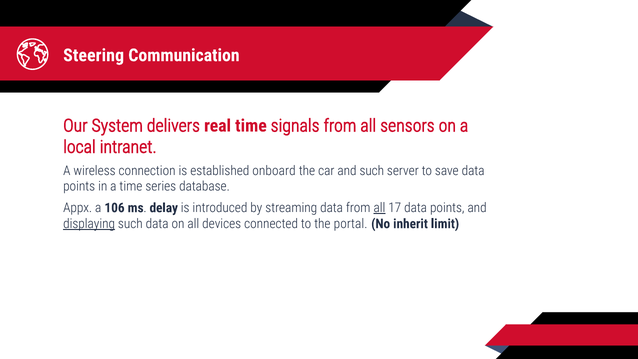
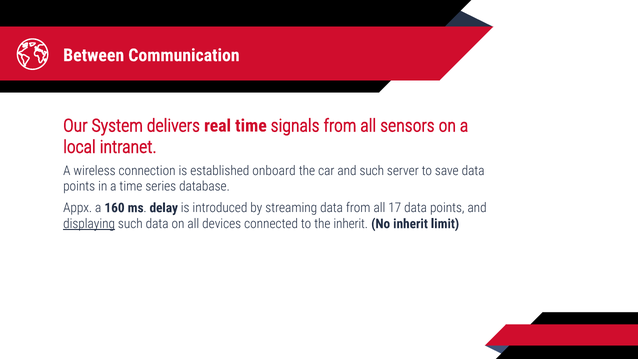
Steering: Steering -> Between (94, 55)
106: 106 -> 160 (115, 208)
all underline: present -> none (379, 208)
the portal: portal -> inherit (351, 224)
